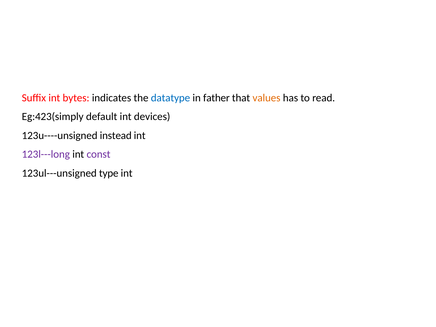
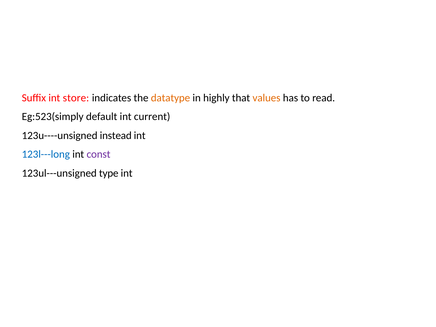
bytes: bytes -> store (76, 98)
datatype colour: blue -> orange (170, 98)
father: father -> highly (216, 98)
Eg:423(simply: Eg:423(simply -> Eg:523(simply (53, 117)
devices: devices -> current (152, 117)
123l---long colour: purple -> blue (46, 154)
